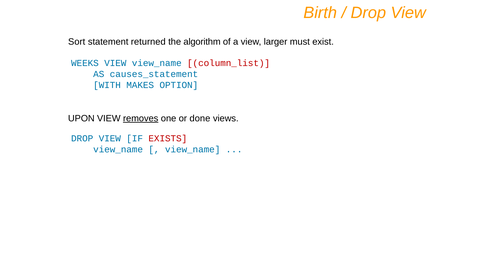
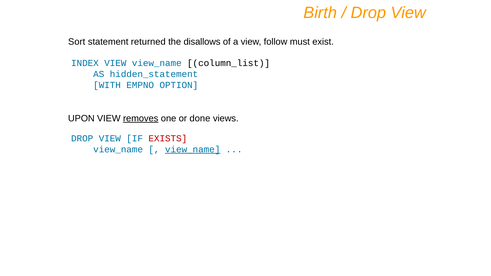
algorithm: algorithm -> disallows (202, 42)
larger: larger -> follow (276, 42)
WEEKS: WEEKS -> INDEX (85, 63)
column_list colour: red -> black (229, 63)
causes_statement: causes_statement -> hidden_statement (154, 74)
MAKES: MAKES -> EMPNO (140, 85)
view_name underline: none -> present (193, 149)
